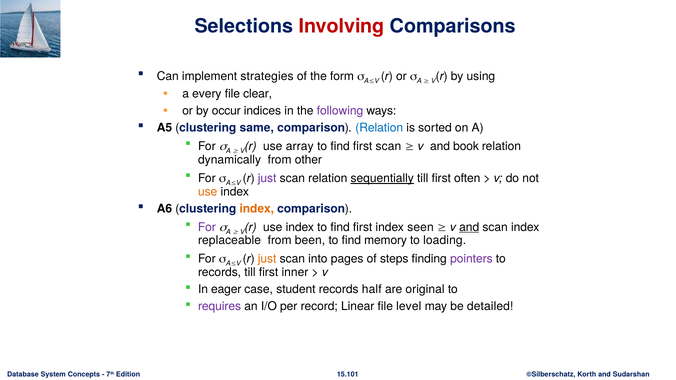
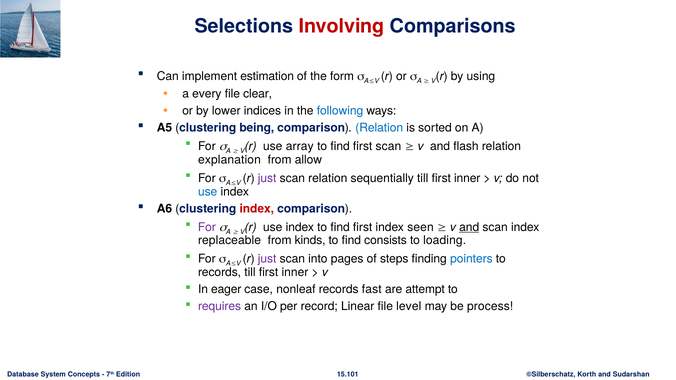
strategies: strategies -> estimation (267, 76)
occur: occur -> lower (226, 111)
following colour: purple -> blue (340, 111)
same: same -> being (257, 128)
book: book -> flash (466, 147)
dynamically: dynamically -> explanation (229, 160)
other: other -> allow (308, 160)
sequentially underline: present -> none (382, 178)
often: often -> inner (467, 178)
use colour: orange -> blue (208, 192)
index colour: orange -> red (257, 209)
been: been -> kinds (310, 241)
memory: memory -> consists (386, 241)
just colour: orange -> purple (267, 259)
pointers colour: purple -> blue (471, 259)
student: student -> nonleaf (296, 290)
half: half -> fast (372, 290)
original: original -> attempt (425, 290)
detailed: detailed -> process (490, 307)
